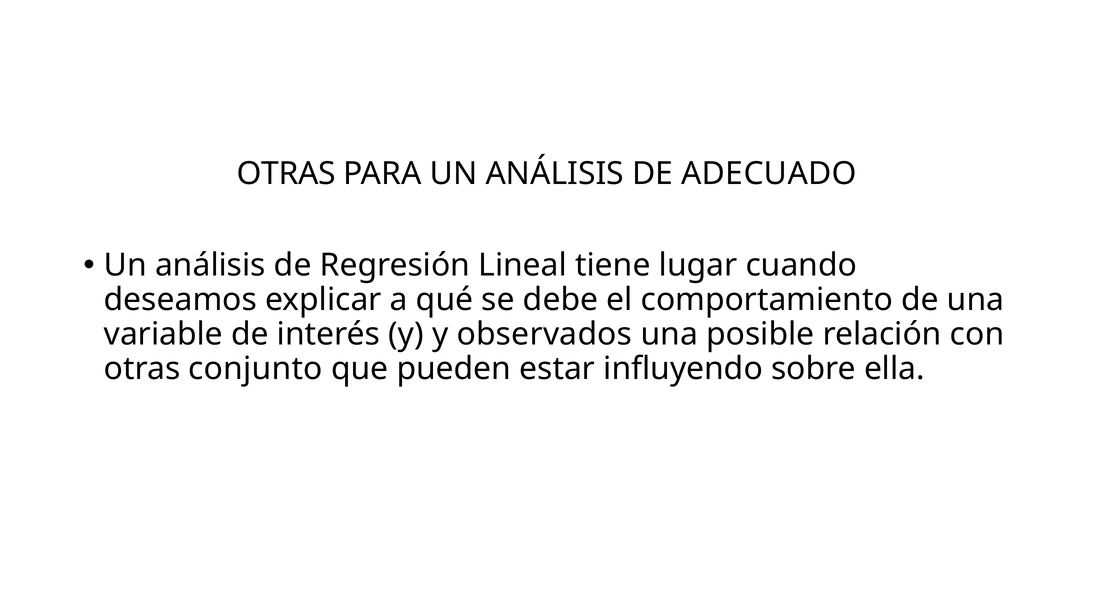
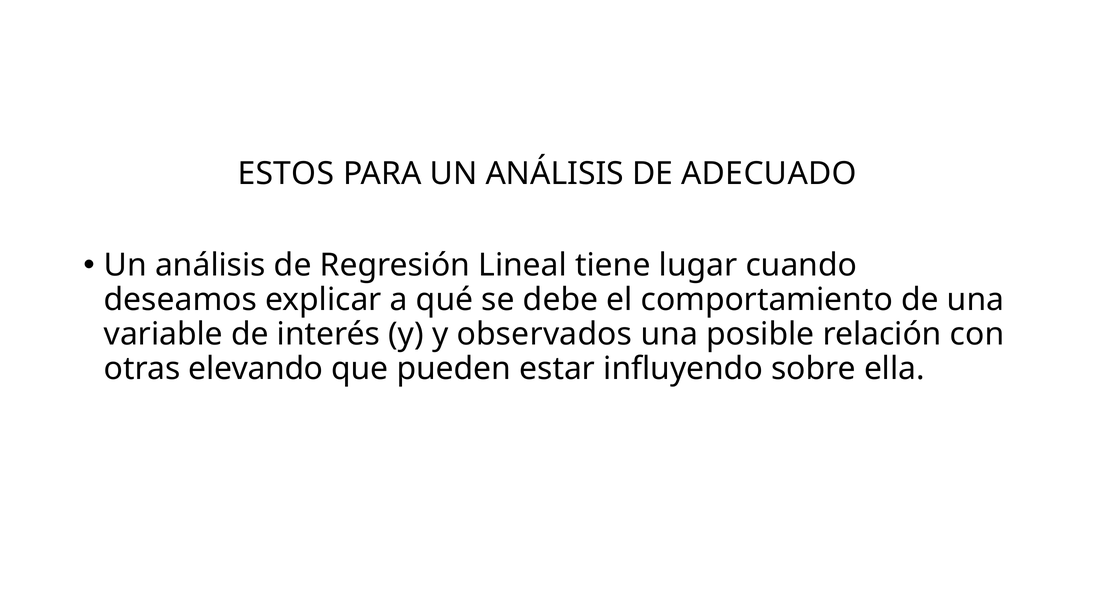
OTRAS: OTRAS -> ESTOS (286, 174)
conjunto: conjunto -> elevando (256, 369)
